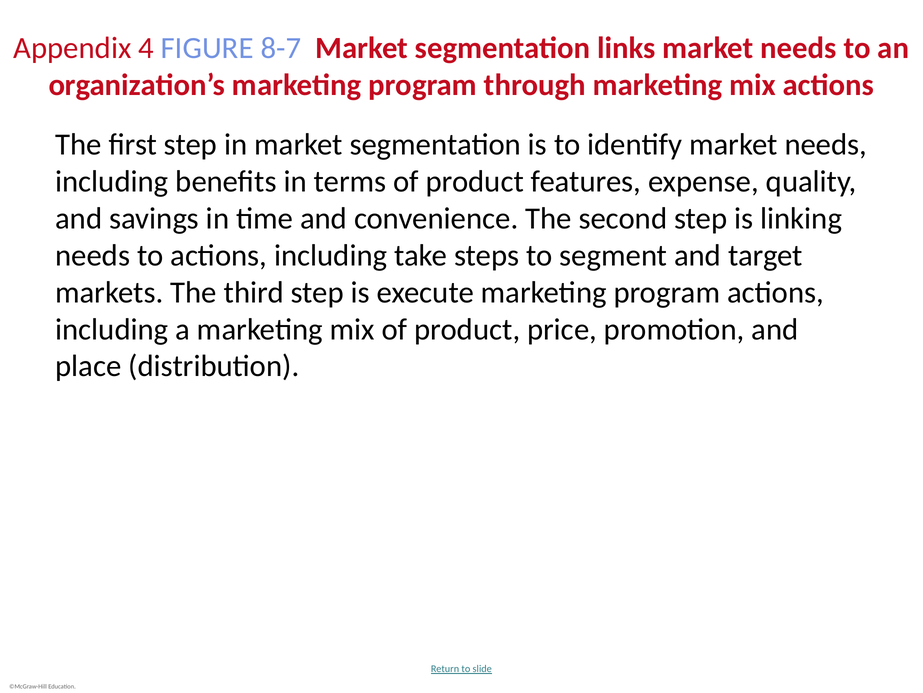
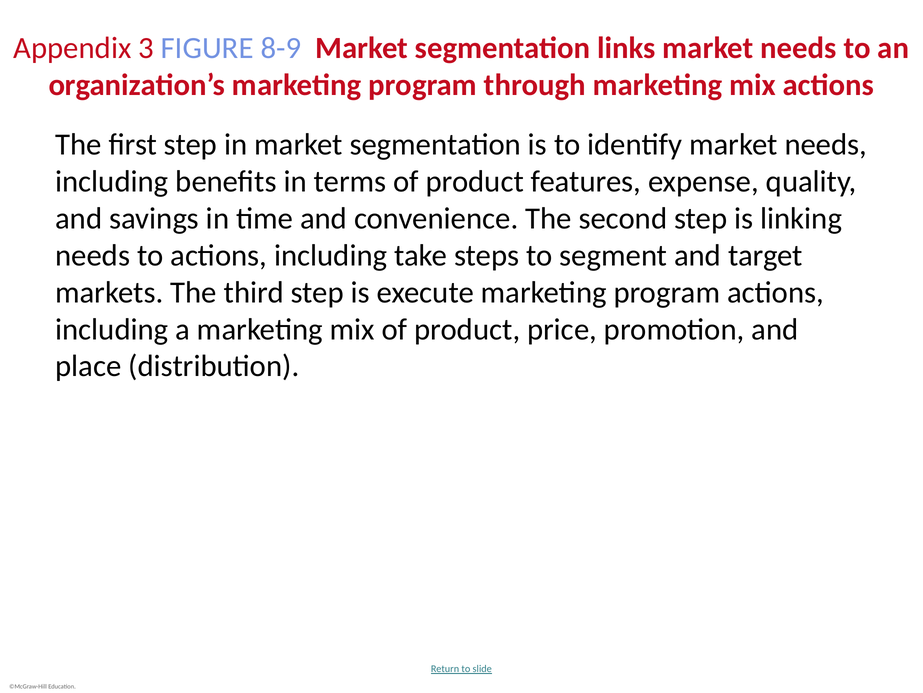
4: 4 -> 3 (146, 48)
8-7: 8-7 -> 8-9 (281, 48)
